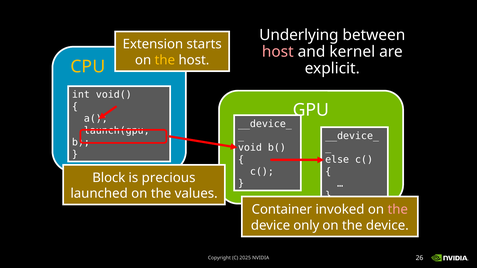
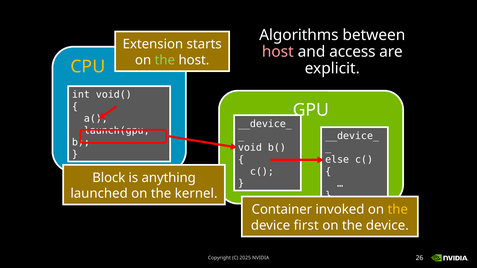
Underlying: Underlying -> Algorithms (299, 35)
kernel: kernel -> access (352, 52)
the colour: yellow -> light green (165, 60)
precious: precious -> anything (169, 178)
values: values -> kernel (196, 194)
the colour: pink -> yellow (398, 210)
only: only -> first (306, 226)
